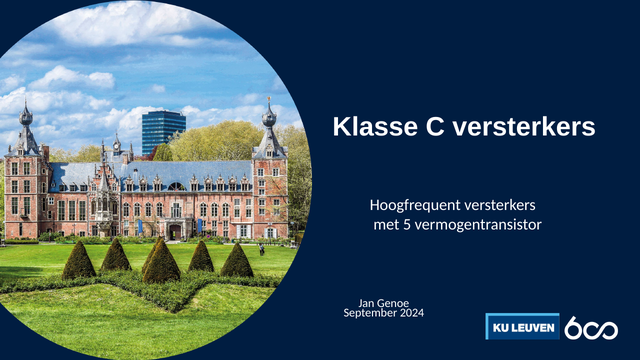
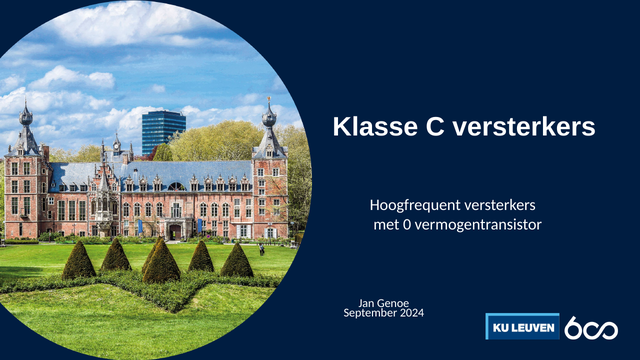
5: 5 -> 0 (407, 224)
